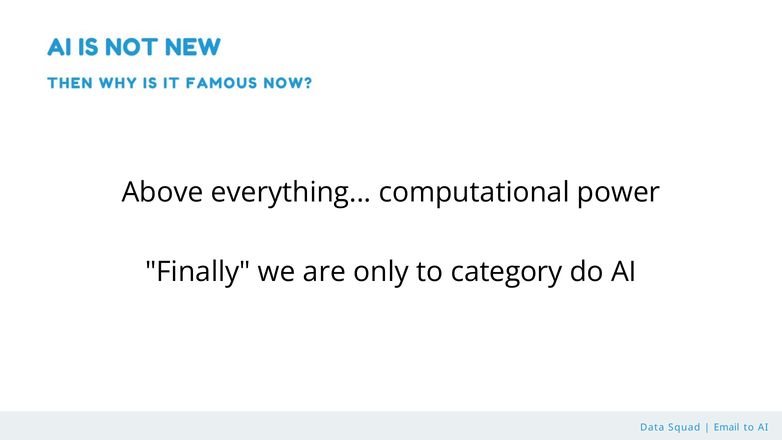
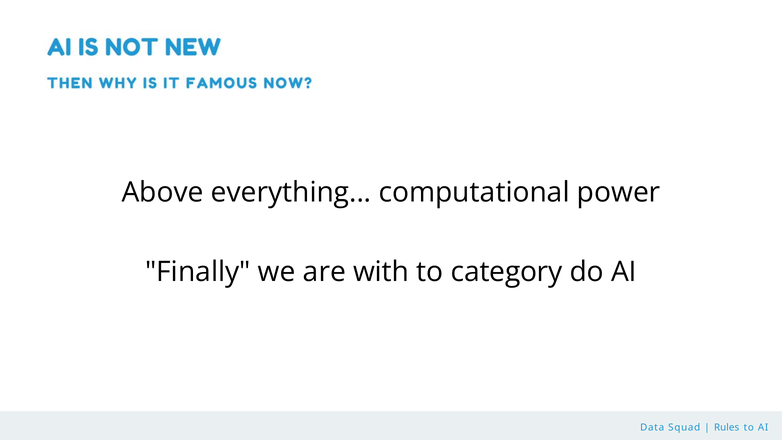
only: only -> with (381, 272)
Email: Email -> Rules (727, 428)
